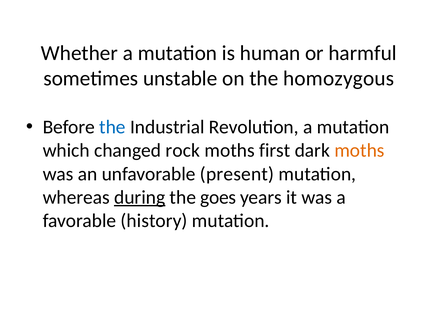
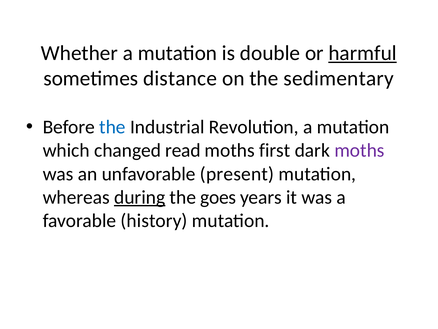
human: human -> double (270, 53)
harmful underline: none -> present (363, 53)
unstable: unstable -> distance (180, 79)
homozygous: homozygous -> sedimentary (339, 79)
rock: rock -> read (183, 150)
moths colour: orange -> purple (359, 150)
